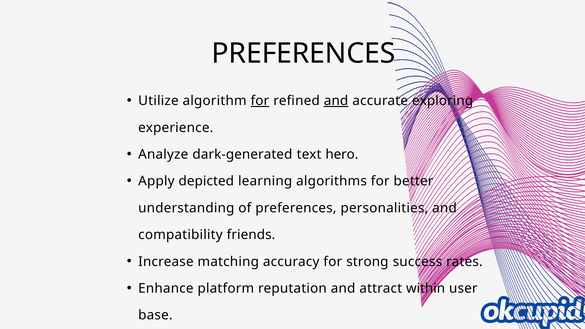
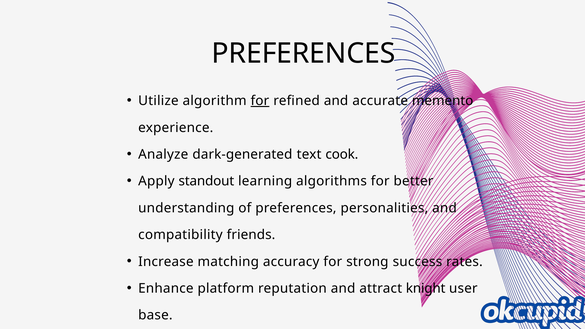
and underline: present -> none (336, 101)
exploring: exploring -> memento (443, 101)
hero: hero -> cook (342, 154)
depicted: depicted -> standout (206, 181)
within: within -> knight (426, 288)
